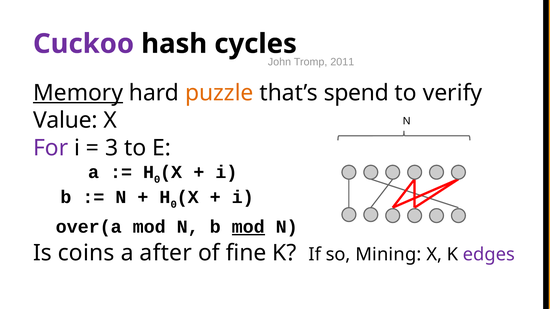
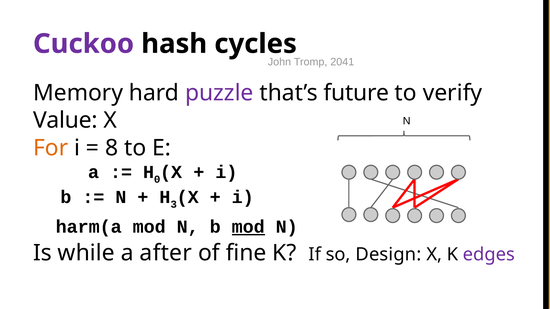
2011: 2011 -> 2041 (342, 62)
Memory underline: present -> none (78, 93)
puzzle colour: orange -> purple (219, 93)
spend: spend -> future (356, 93)
For colour: purple -> orange (51, 148)
3: 3 -> 8 (112, 148)
0: 0 -> 3 (174, 205)
over(a: over(a -> harm(a (89, 227)
coins: coins -> while (86, 253)
Mining: Mining -> Design (388, 255)
